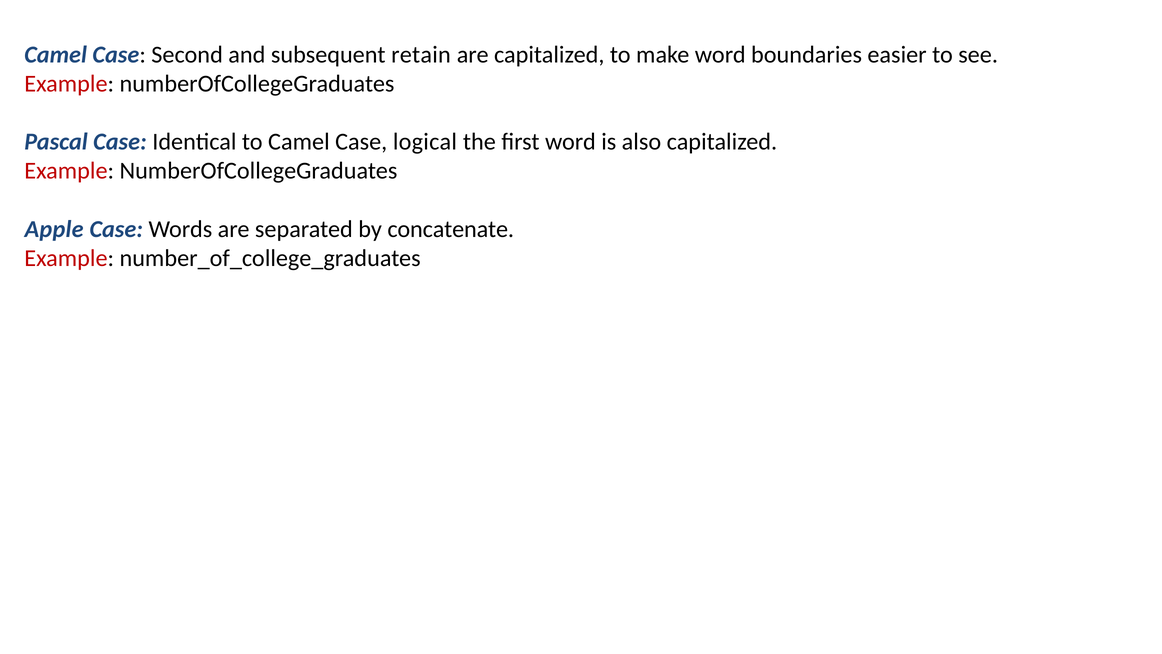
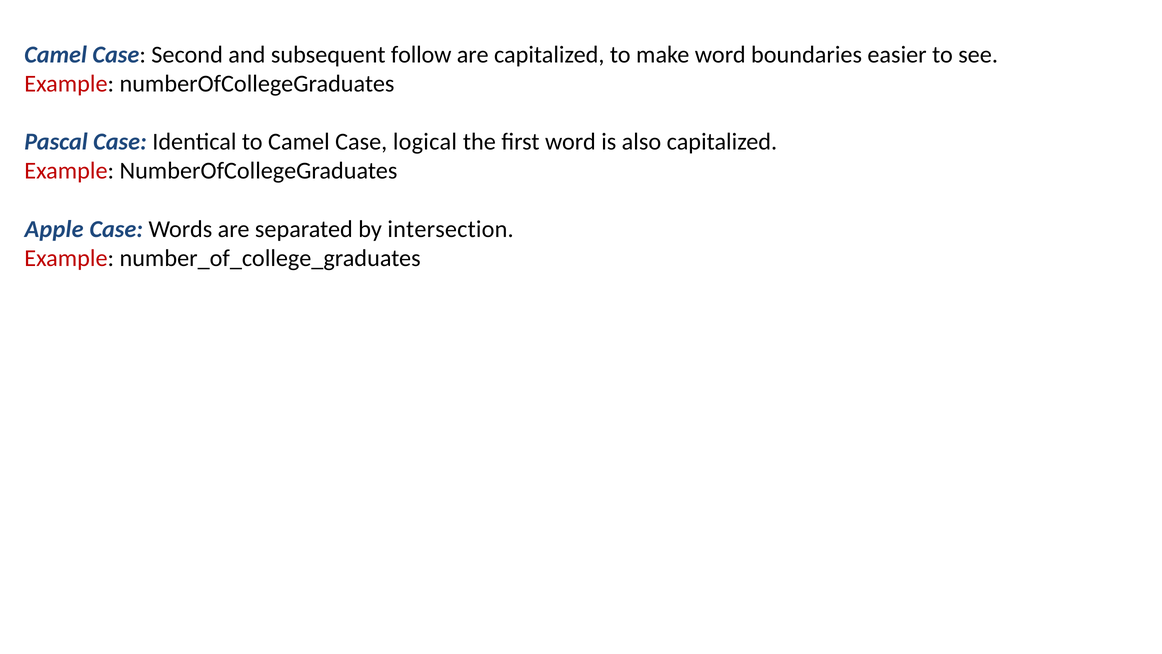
retain: retain -> follow (421, 55)
concatenate: concatenate -> intersection (451, 229)
